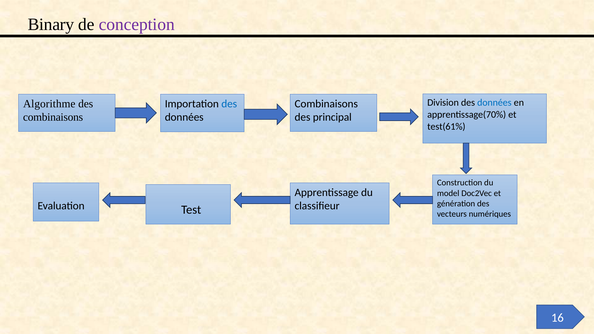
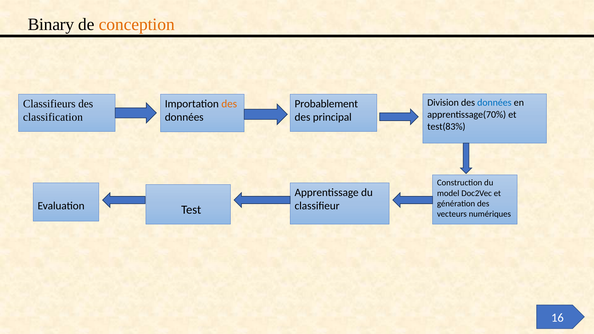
conception colour: purple -> orange (137, 24)
Algorithme: Algorithme -> Classifieurs (49, 104)
des colour: blue -> orange (229, 104)
Combinaisons: Combinaisons -> Probablement (326, 104)
combinaisons: combinaisons -> classification (53, 117)
test(61%: test(61% -> test(83% (446, 126)
